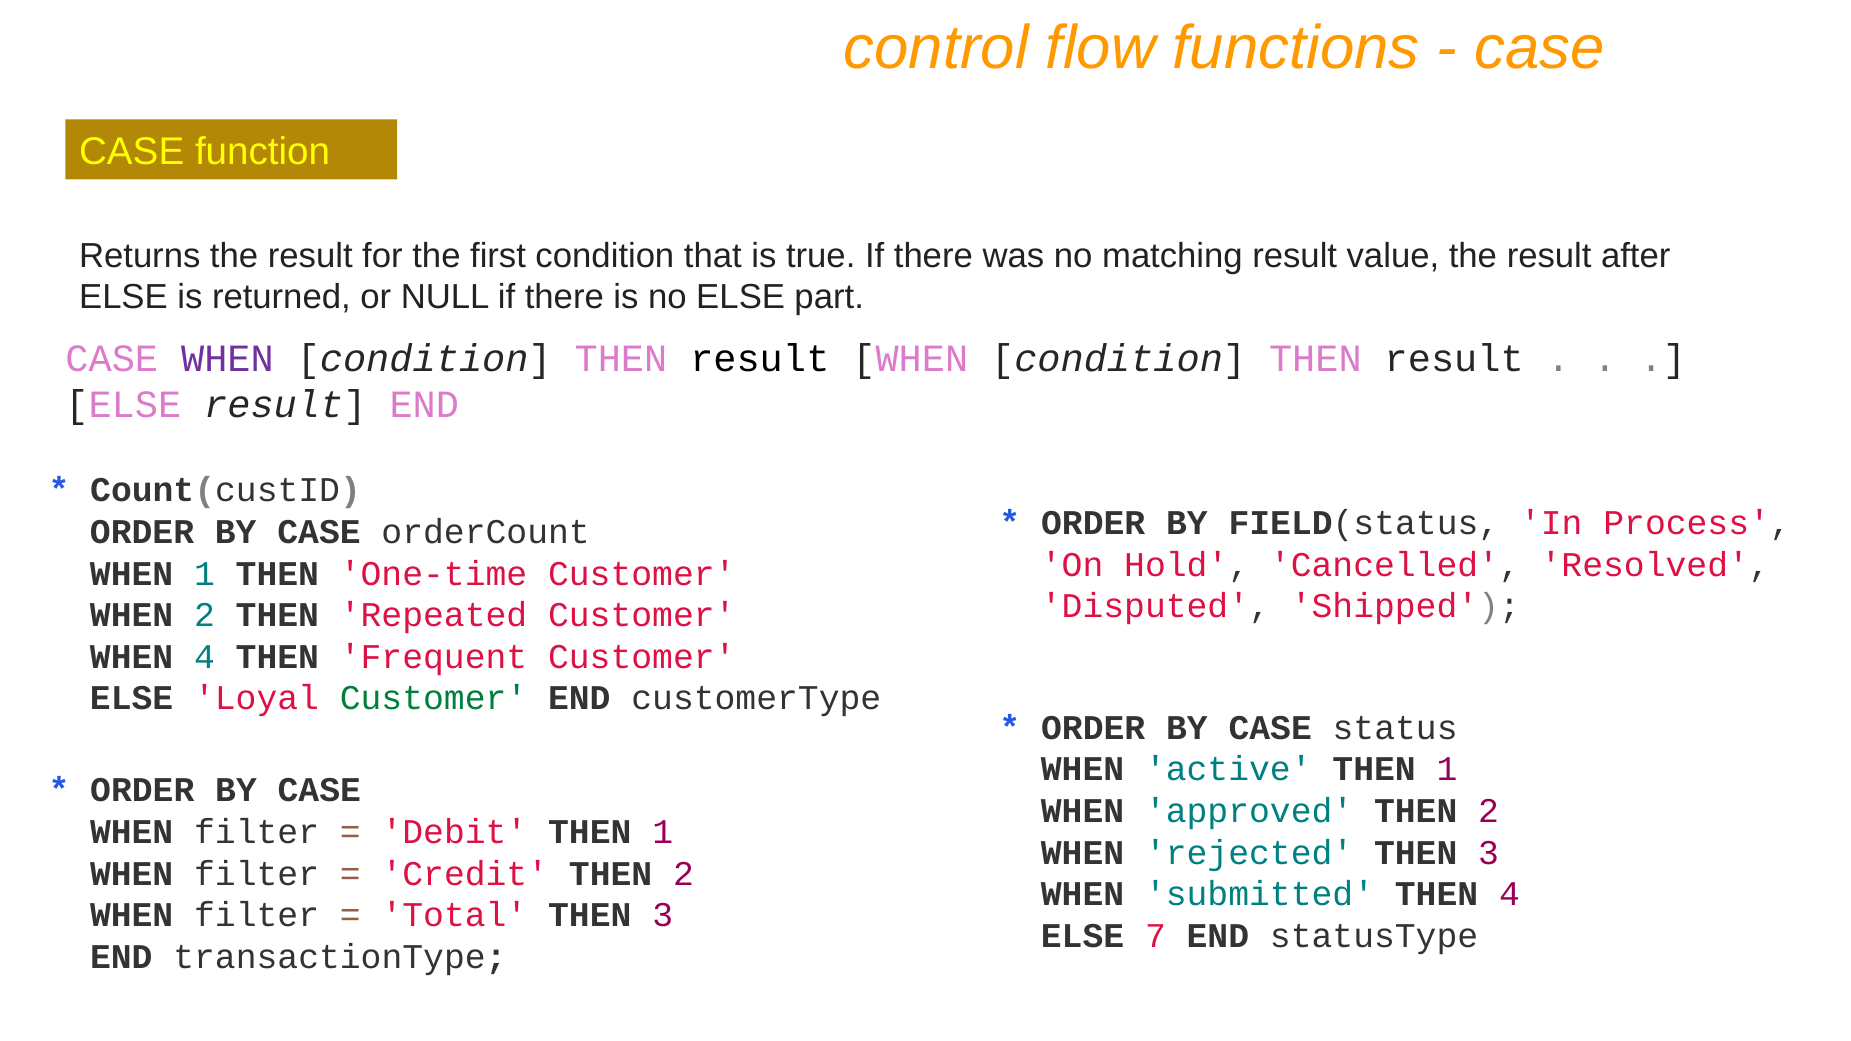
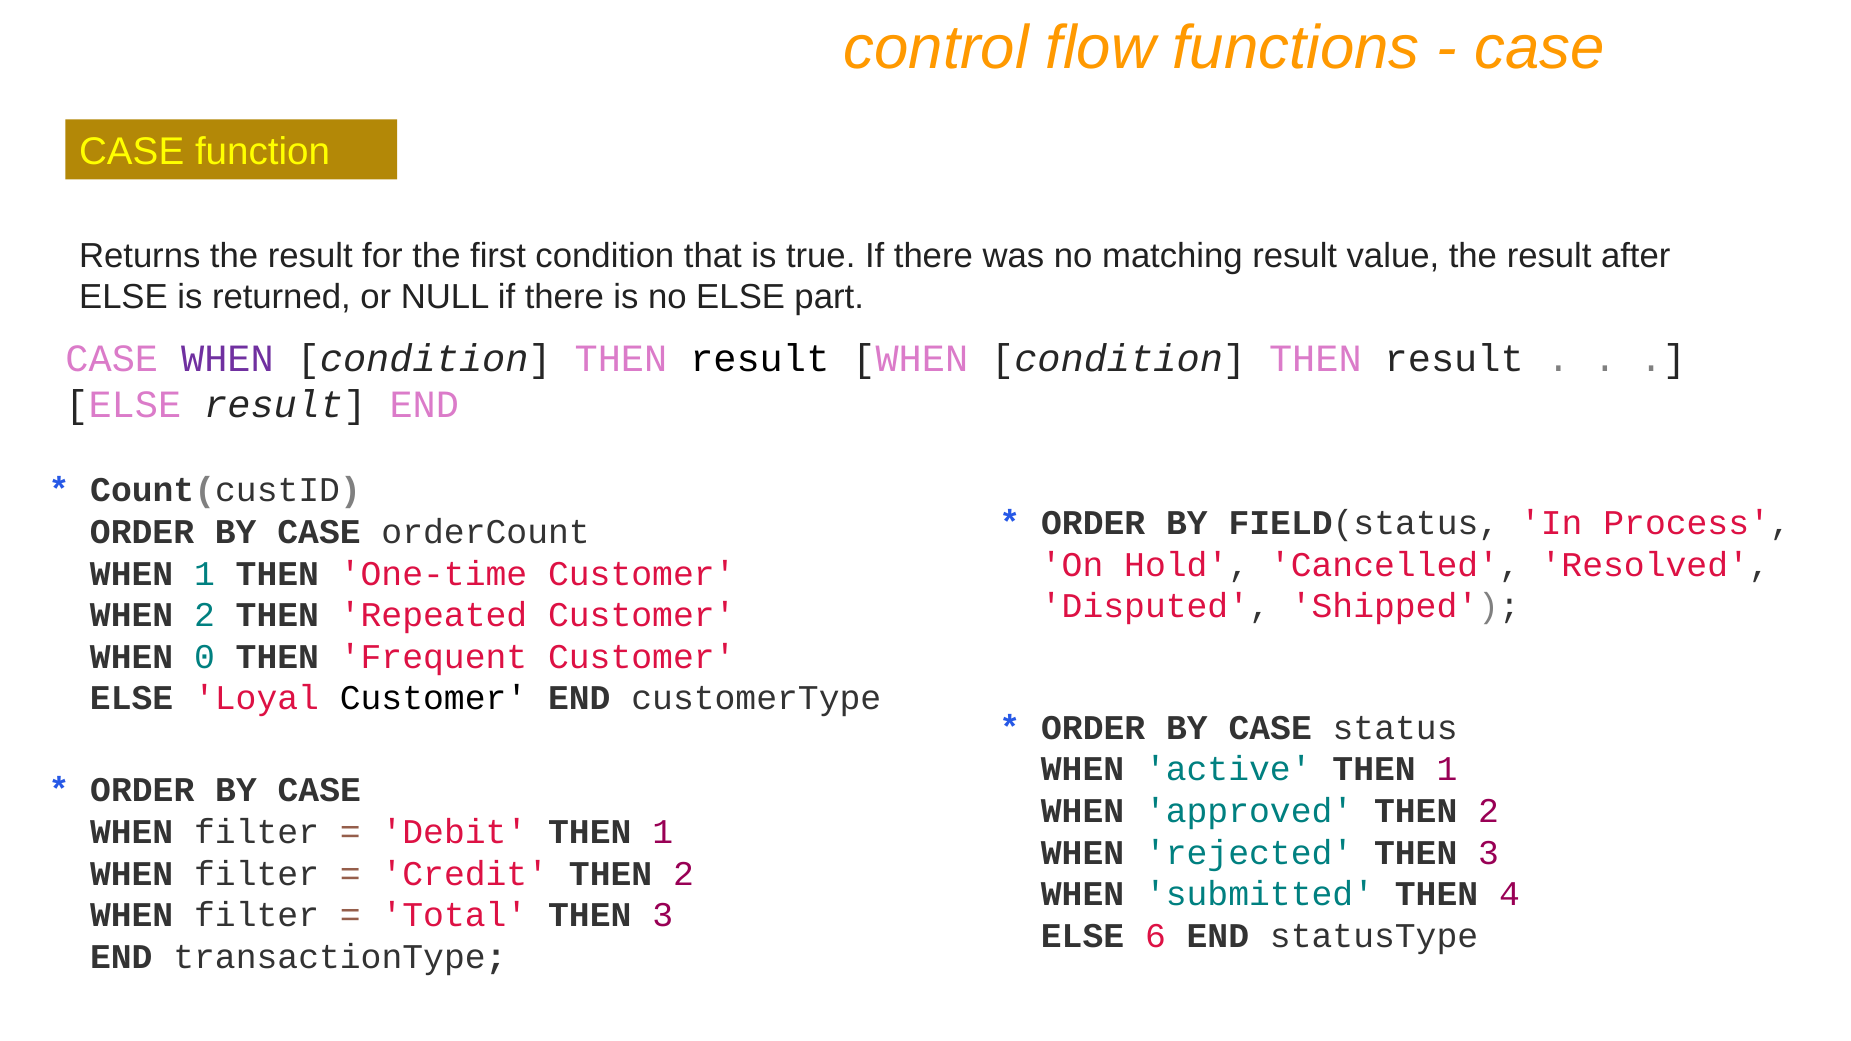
WHEN 4: 4 -> 0 (204, 657)
Customer colour: green -> black (434, 699)
7: 7 -> 6 (1155, 936)
